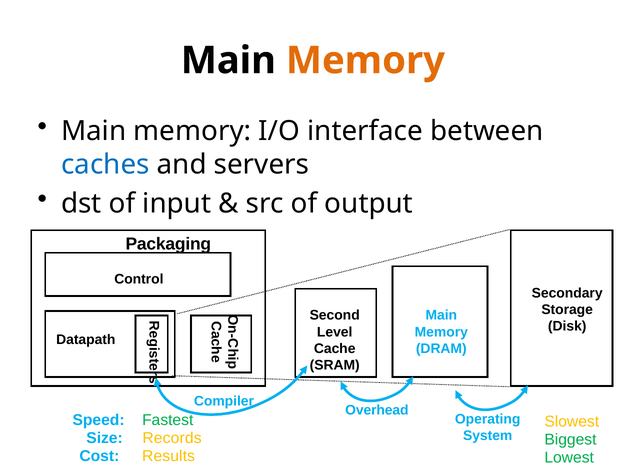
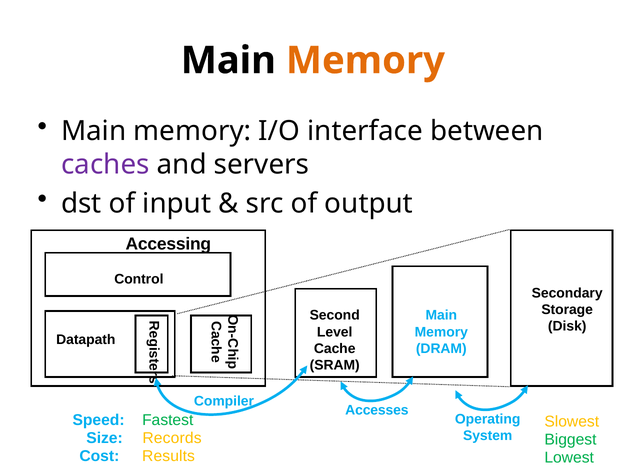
caches colour: blue -> purple (105, 165)
Packaging: Packaging -> Accessing (168, 244)
Overhead: Overhead -> Accesses (377, 411)
